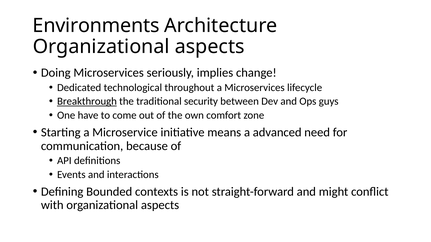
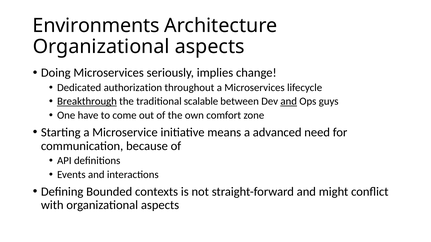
technological: technological -> authorization (133, 88)
security: security -> scalable (201, 102)
and underline: none -> present (289, 102)
